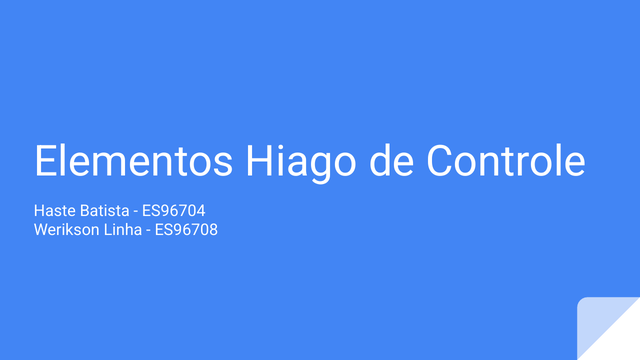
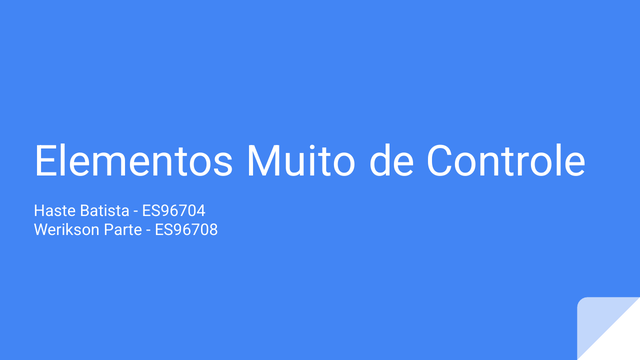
Hiago: Hiago -> Muito (301, 162)
Linha: Linha -> Parte (123, 230)
